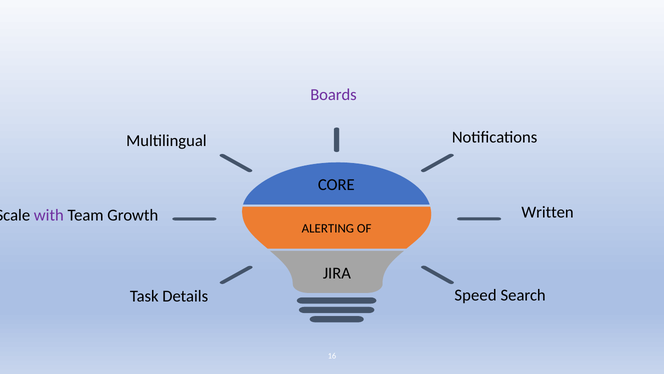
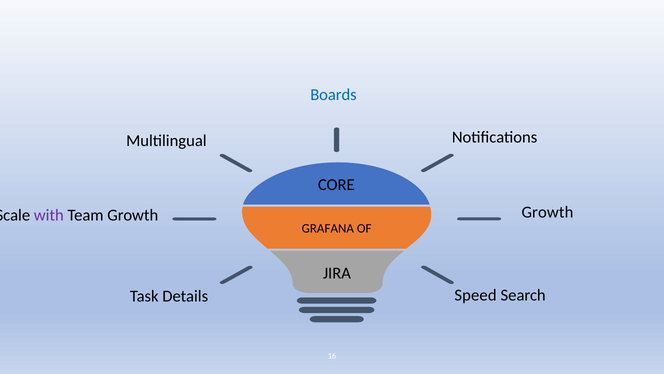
Boards colour: purple -> blue (333, 94)
Written: Written -> Growth (547, 212)
ALERTING: ALERTING -> GRAFANA (328, 228)
